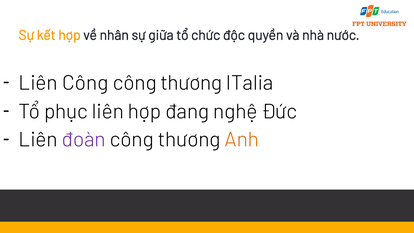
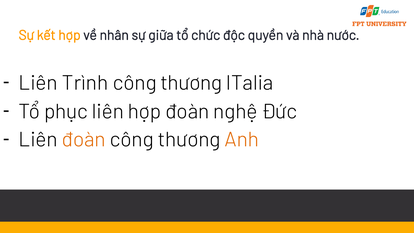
Liên Công: Công -> Trình (85, 83)
hợp đang: đang -> đoàn (187, 112)
đoàn colour: purple -> orange (84, 140)
